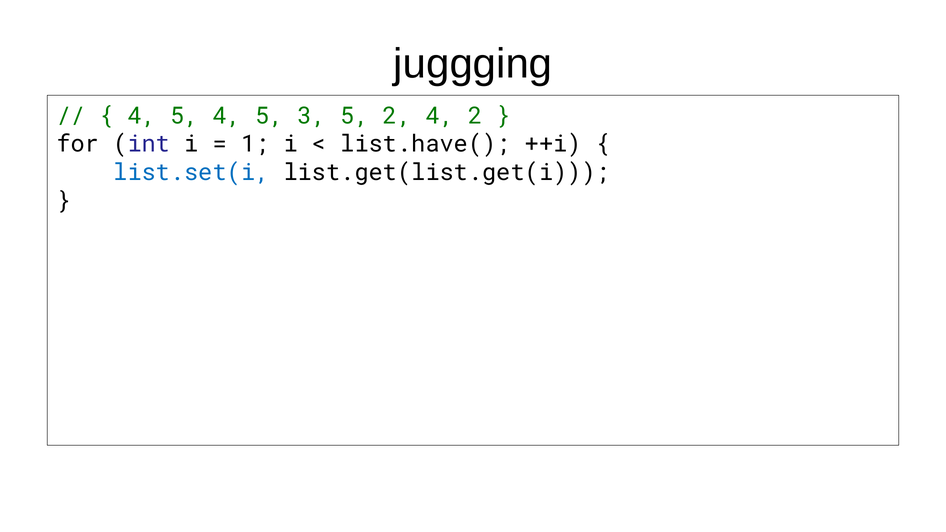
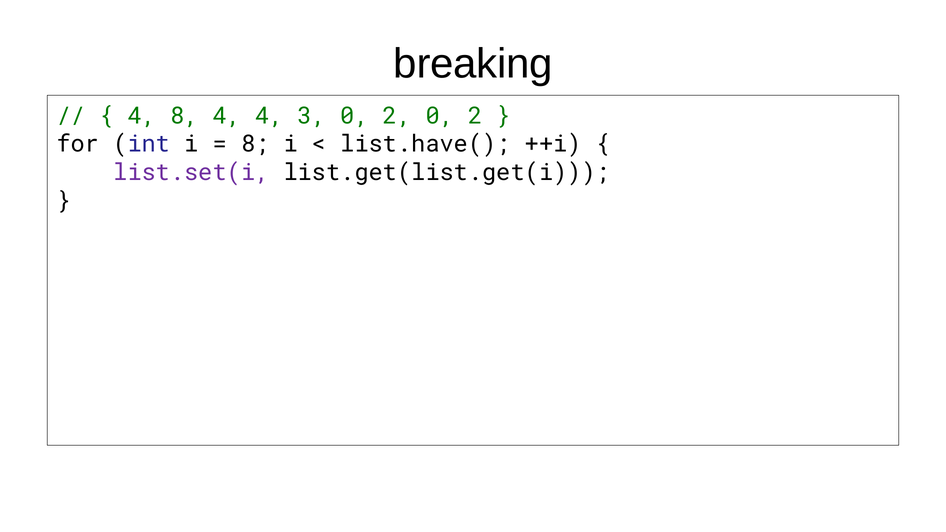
juggging: juggging -> breaking (473, 64)
5: 5 -> 8 (184, 116)
5: 5 -> 4 (269, 116)
3 5: 5 -> 0 (355, 116)
2 4: 4 -> 0 (440, 116)
1: 1 -> 8 (255, 144)
list.set(i colour: blue -> purple (191, 173)
